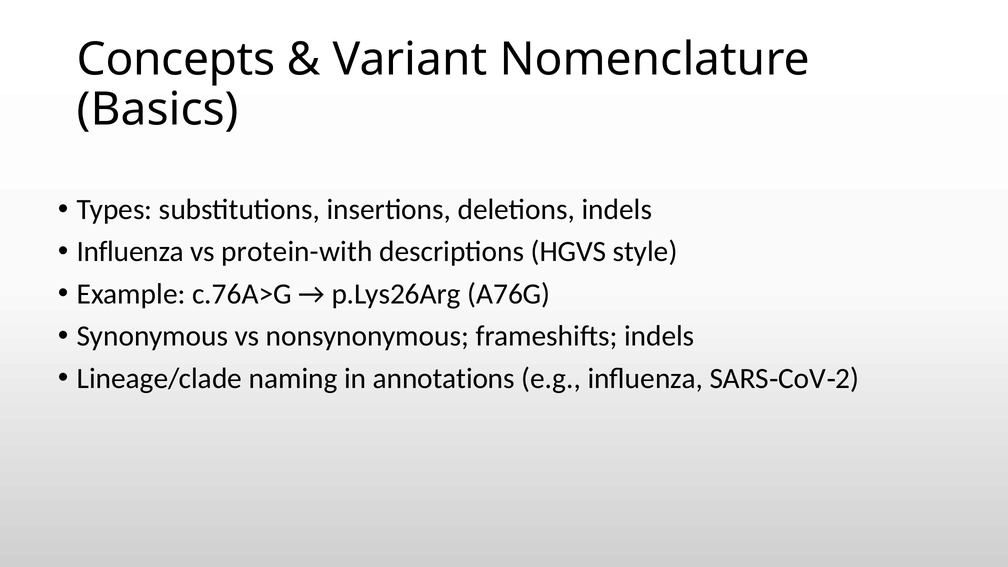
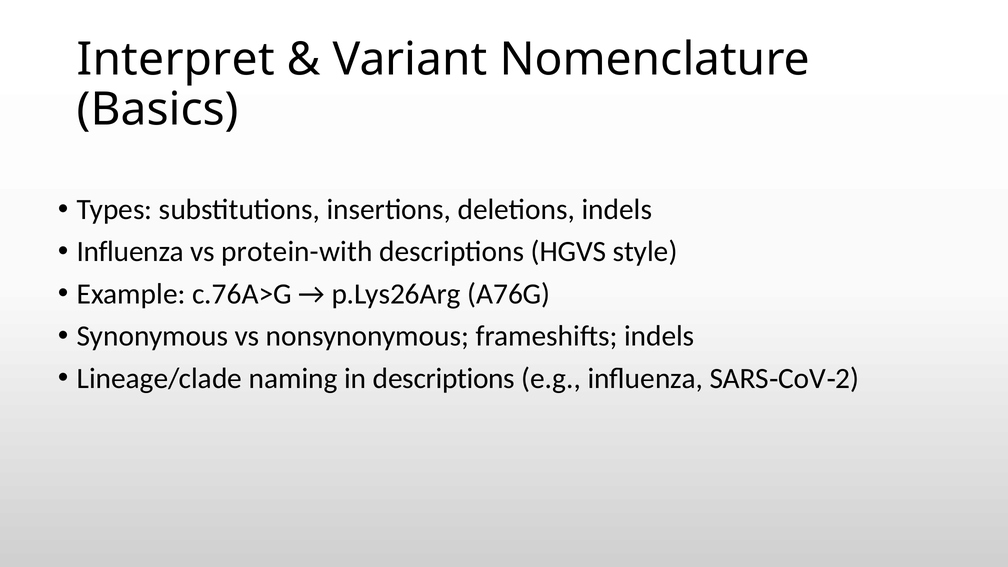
Concepts: Concepts -> Interpret (176, 60)
in annotations: annotations -> descriptions (444, 378)
